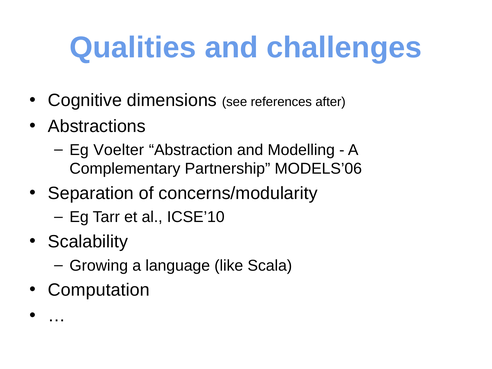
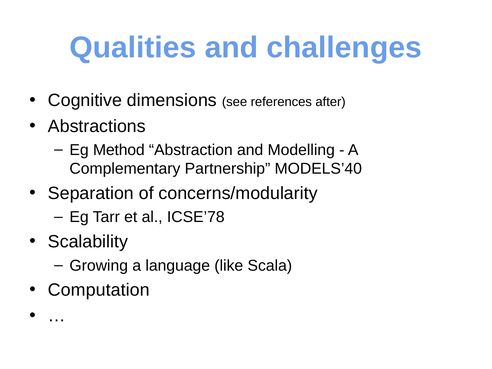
Voelter: Voelter -> Method (119, 150)
MODELS’06: MODELS’06 -> MODELS’40 (318, 169)
ICSE’10: ICSE’10 -> ICSE’78 (196, 217)
